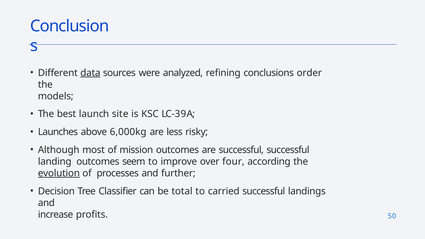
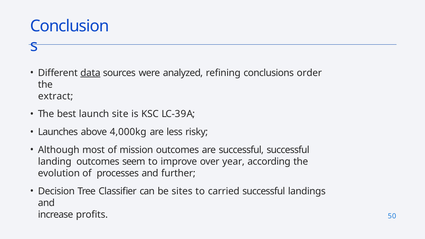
models: models -> extract (56, 96)
6,000kg: 6,000kg -> 4,000kg (128, 132)
four: four -> year (233, 162)
evolution underline: present -> none (59, 173)
total: total -> sites (182, 191)
